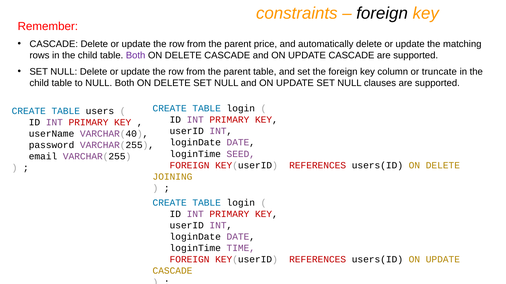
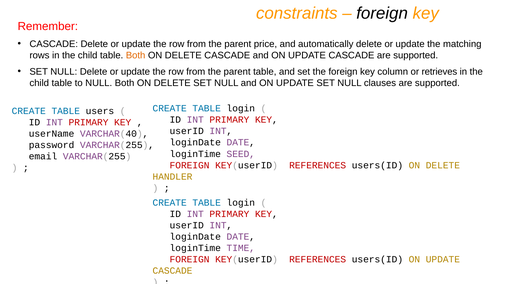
Both colour: purple -> orange (136, 55)
truncate: truncate -> retrieves (439, 72)
JOINING: JOINING -> HANDLER (172, 177)
